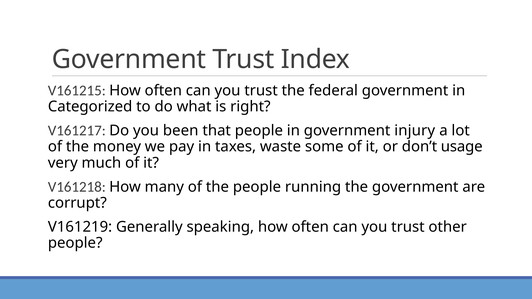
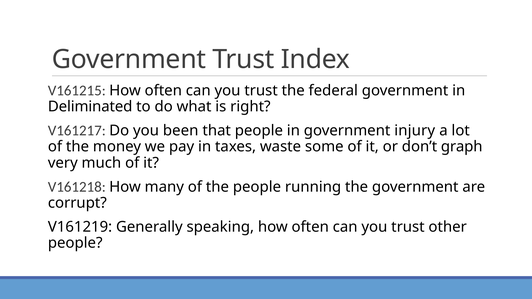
Categorized: Categorized -> Deliminated (90, 107)
usage: usage -> graph (462, 147)
